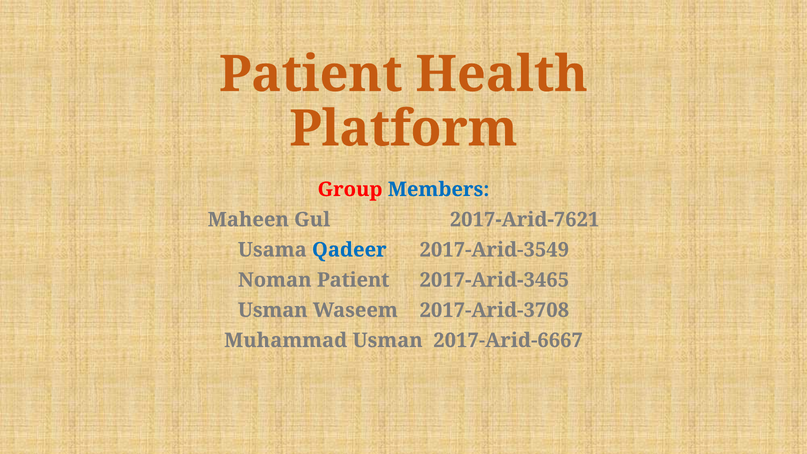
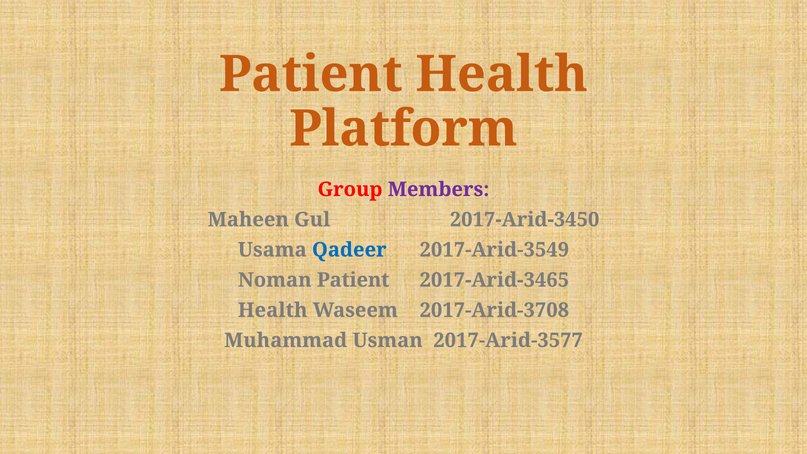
Members colour: blue -> purple (439, 189)
2017-Arid-7621: 2017-Arid-7621 -> 2017-Arid-3450 (525, 220)
Usman: Usman -> Health (273, 310)
2017-Arid-6667: 2017-Arid-6667 -> 2017-Arid-3577 (508, 340)
